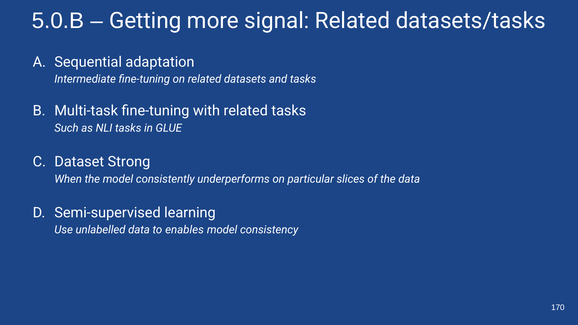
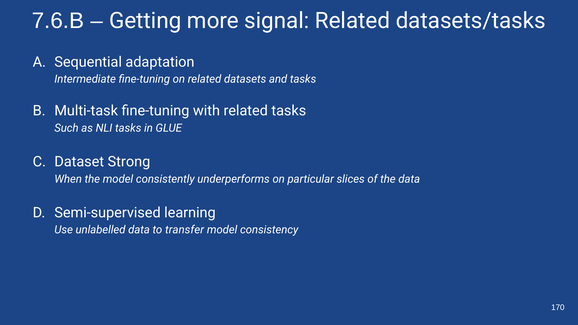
5.0.B: 5.0.B -> 7.6.B (58, 21)
enables: enables -> transfer (185, 230)
